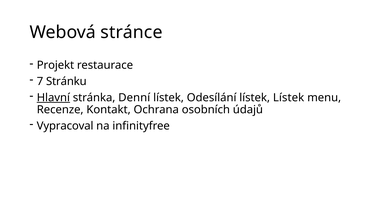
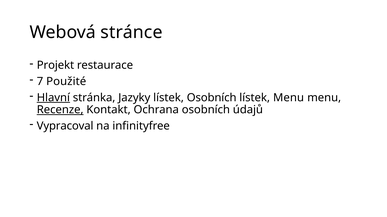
Stránku: Stránku -> Použité (66, 82)
Denní: Denní -> Jazyky (134, 98)
lístek Odesílání: Odesílání -> Osobních (212, 98)
lístek Lístek: Lístek -> Menu (289, 98)
Recenze underline: none -> present (60, 110)
